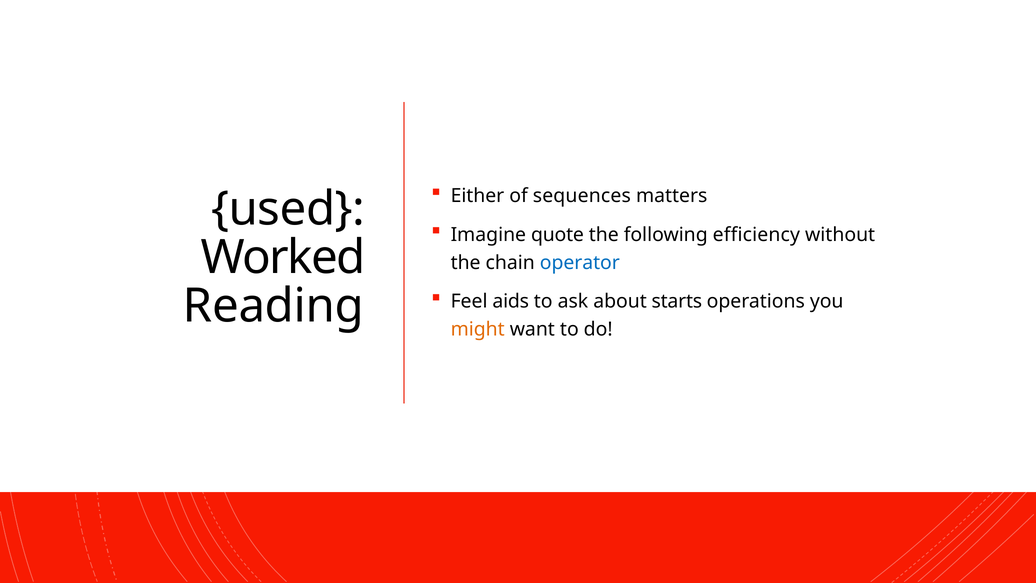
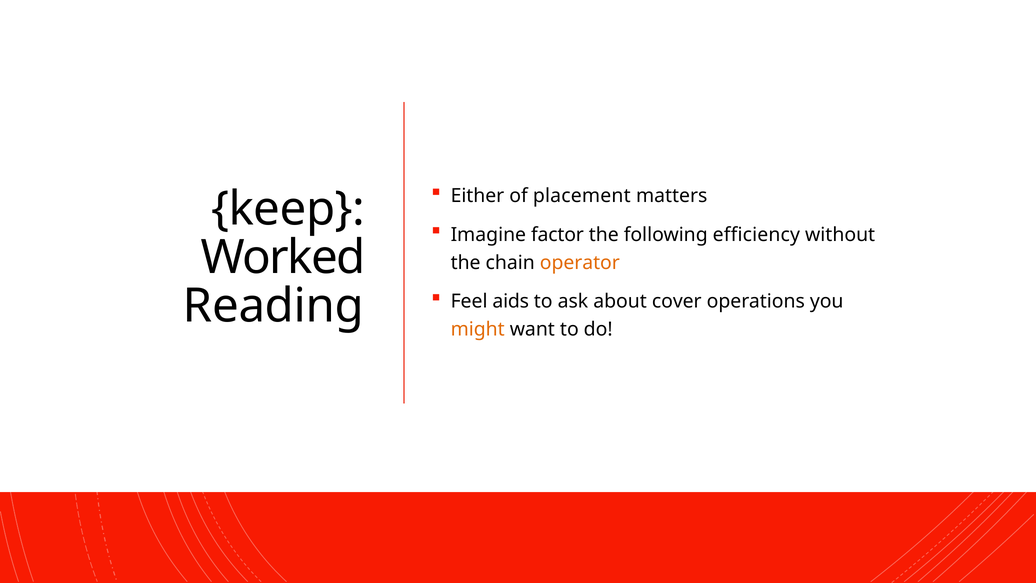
sequences: sequences -> placement (582, 196)
used: used -> keep (288, 209)
quote: quote -> factor (557, 235)
operator colour: blue -> orange (580, 262)
starts: starts -> cover (677, 301)
